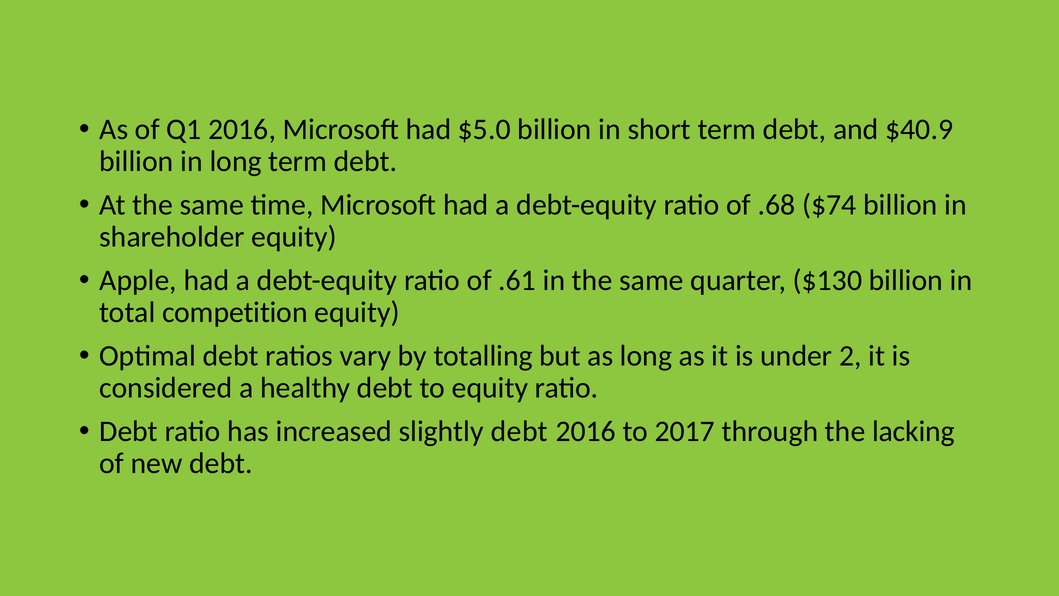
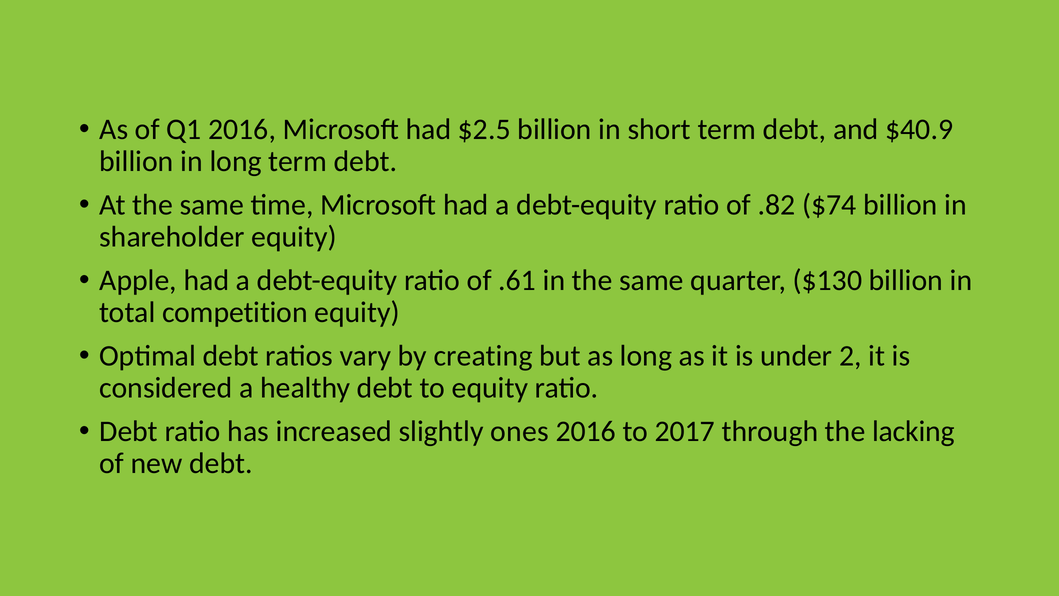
$5.0: $5.0 -> $2.5 (484, 129)
.68: .68 -> .82 (777, 205)
totalling: totalling -> creating (483, 356)
slightly debt: debt -> ones (520, 431)
